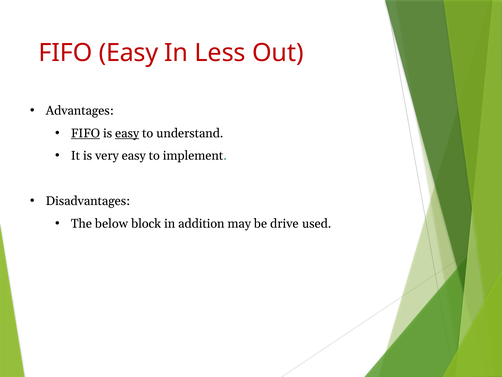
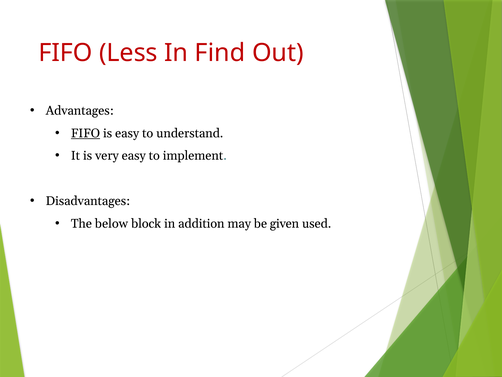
FIFO Easy: Easy -> Less (128, 53)
Less: Less -> Find (220, 53)
easy underline: present -> none (127, 133)
drive: drive -> given (284, 223)
